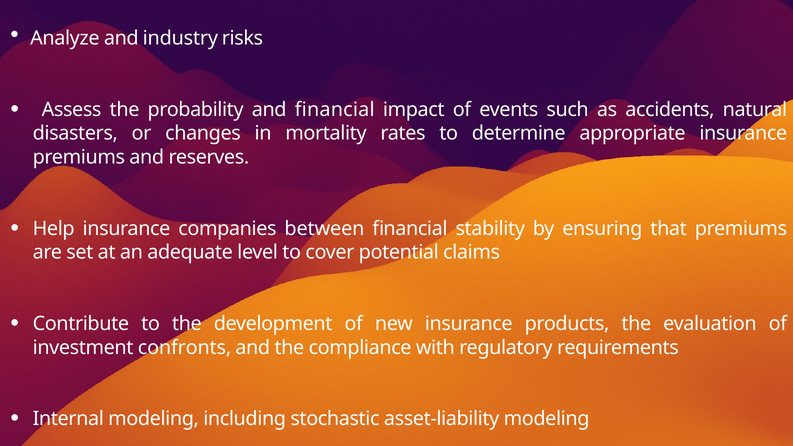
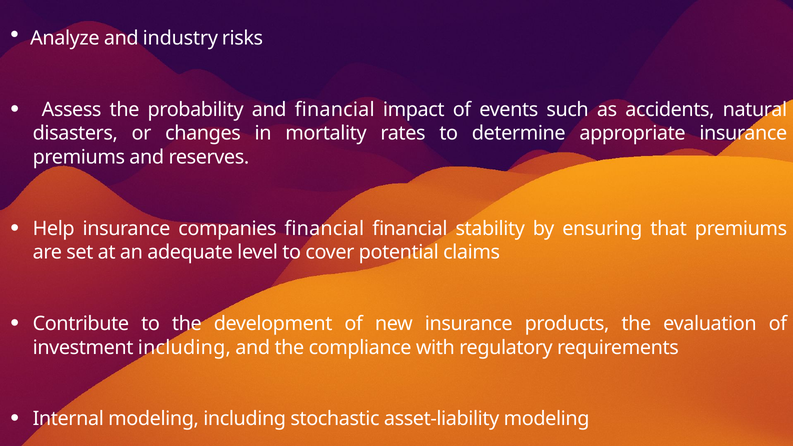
companies between: between -> financial (324, 229)
investment confronts: confronts -> including (184, 348)
